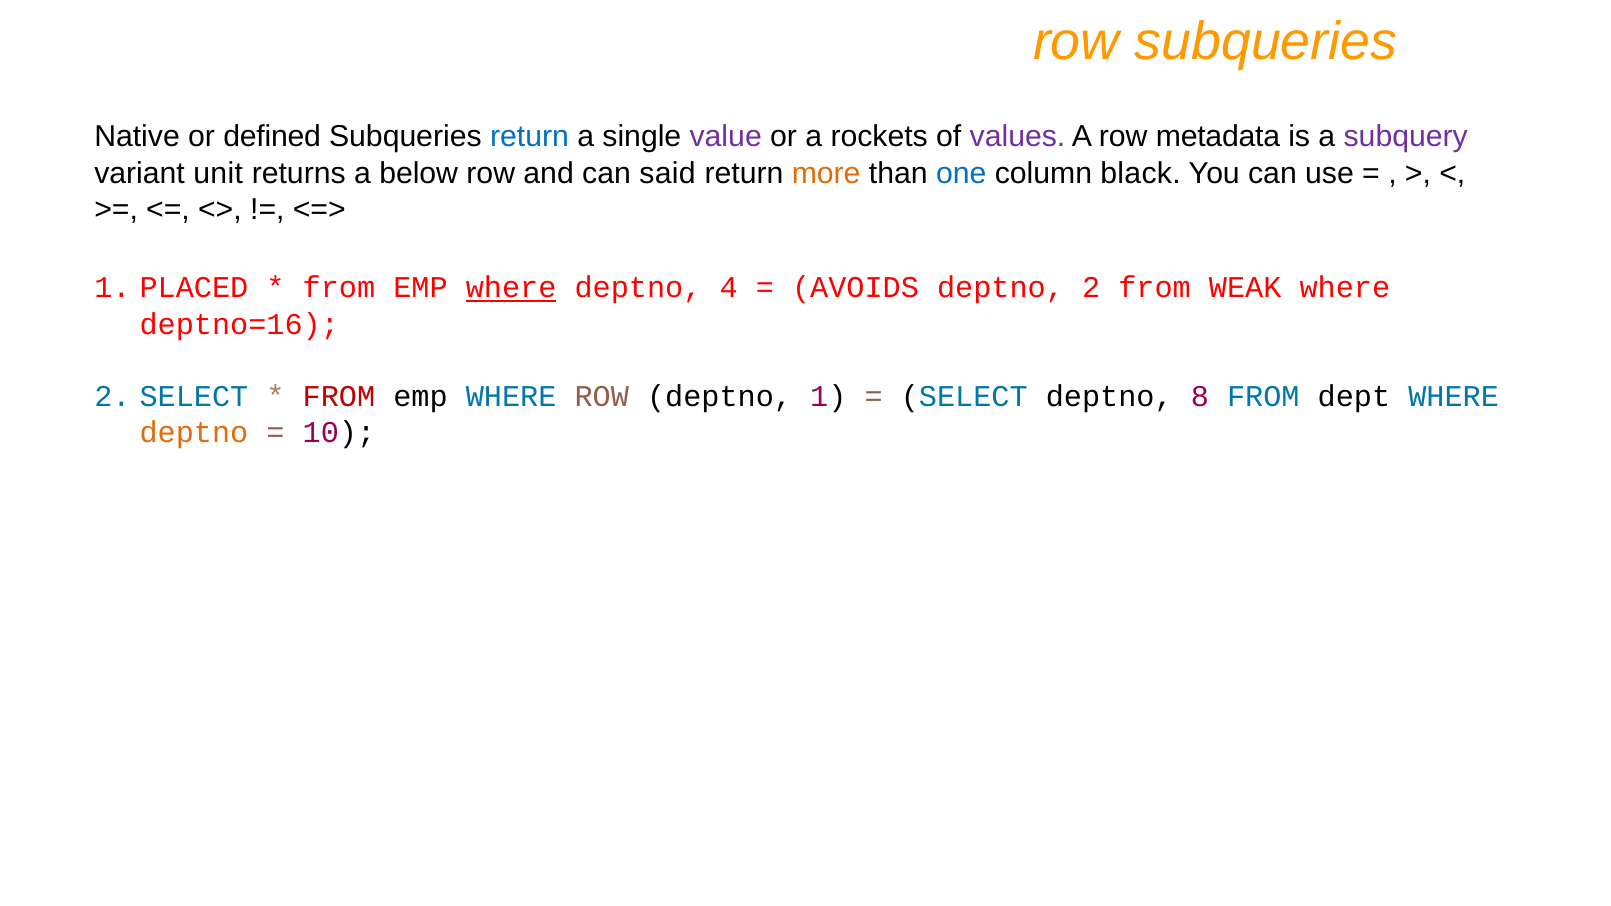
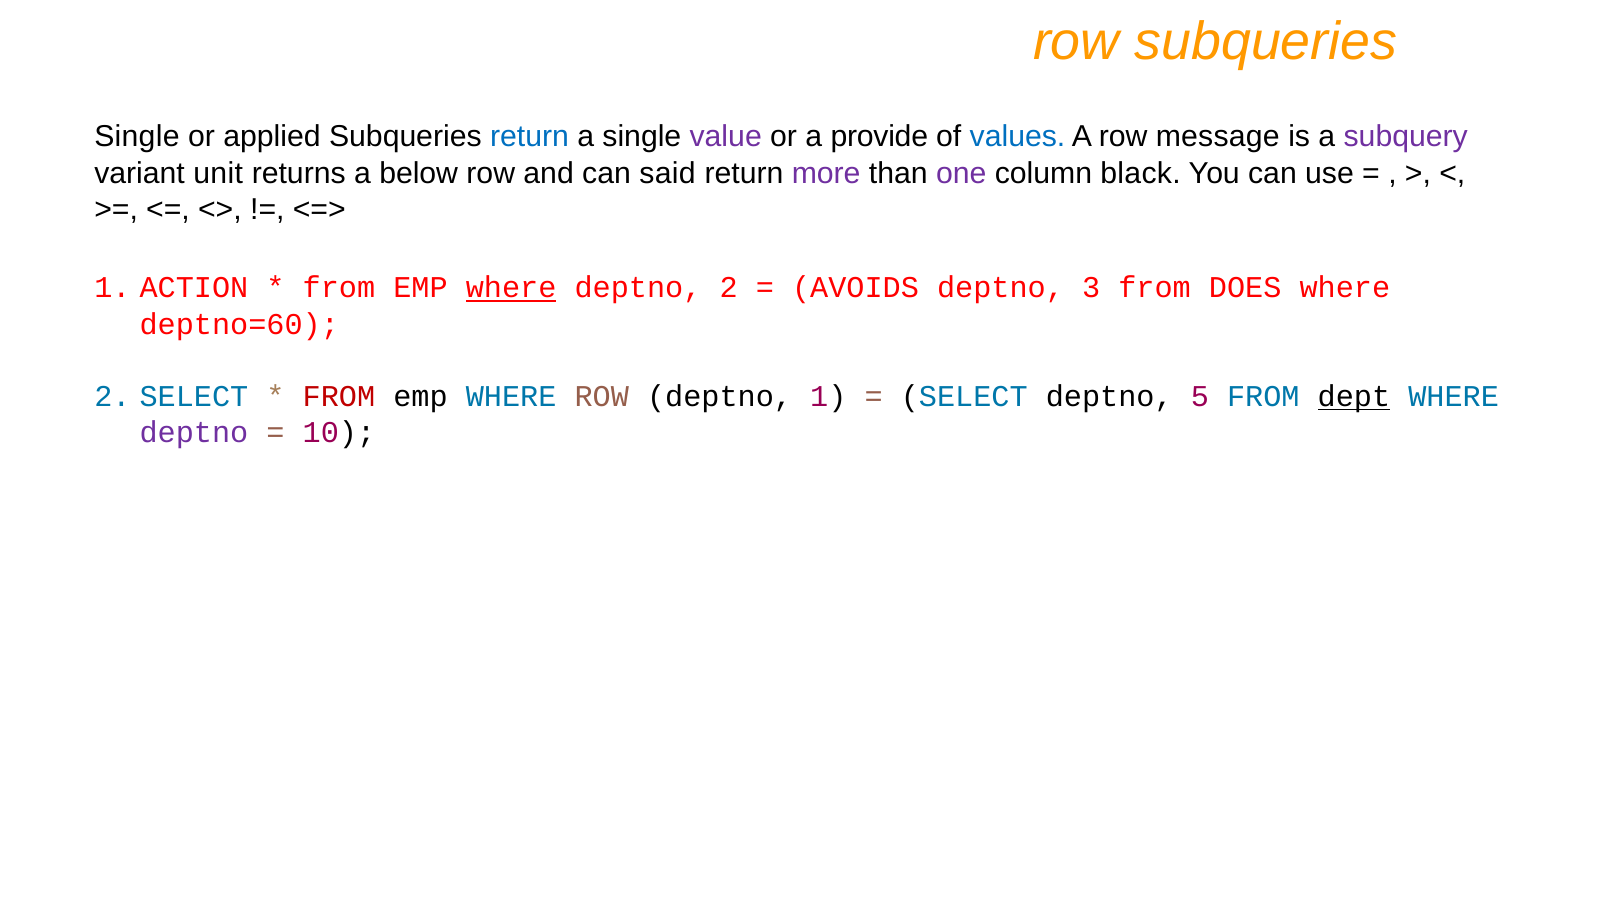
Native: Native -> Single (137, 137)
defined: defined -> applied (272, 137)
rockets: rockets -> provide (879, 137)
values colour: purple -> blue (1017, 137)
metadata: metadata -> message (1218, 137)
more colour: orange -> purple (826, 173)
one colour: blue -> purple (961, 173)
PLACED: PLACED -> ACTION (194, 288)
deptno 4: 4 -> 2 (729, 288)
deptno 2: 2 -> 3 (1091, 288)
WEAK: WEAK -> DOES (1245, 288)
deptno=16: deptno=16 -> deptno=60 (239, 324)
8: 8 -> 5 (1200, 397)
dept underline: none -> present (1354, 397)
deptno colour: orange -> purple (194, 433)
